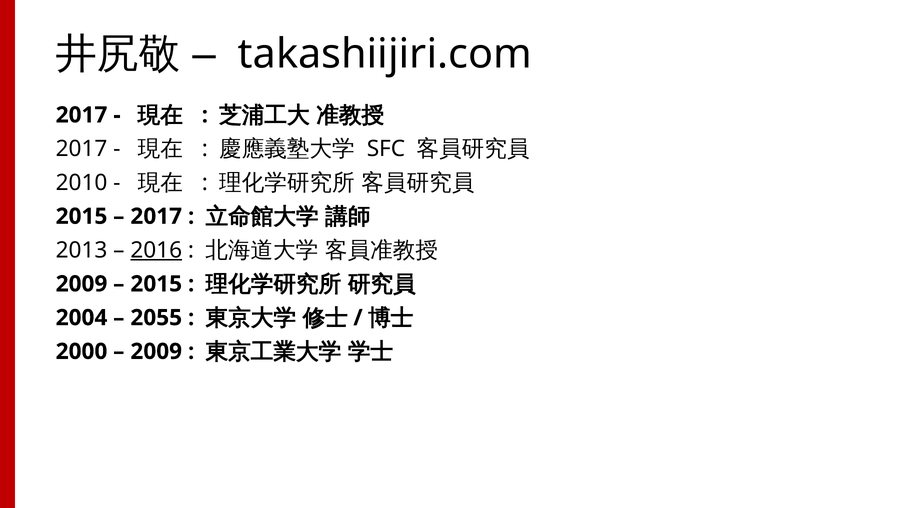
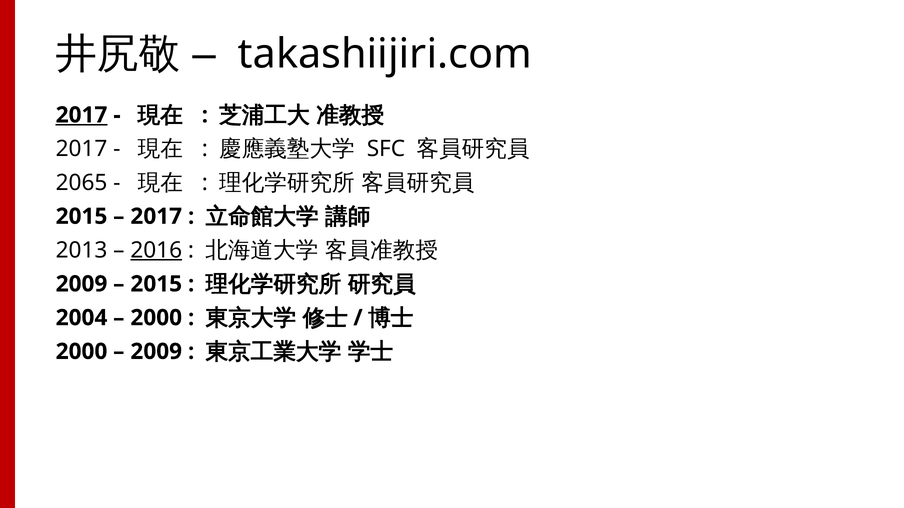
2017 underline: none -> present (82, 115)
2010: 2010 -> 2065 (82, 183)
2055: 2055 -> 2000 (156, 318)
